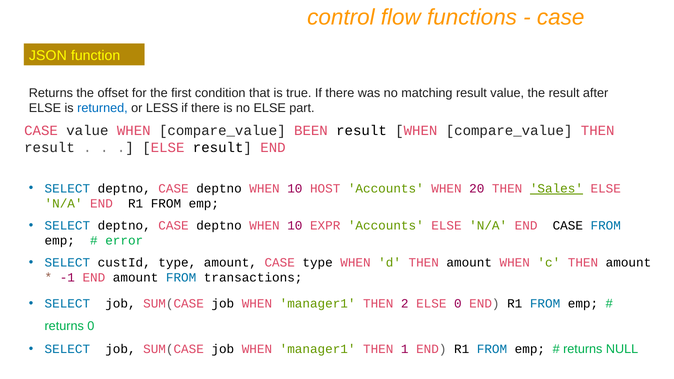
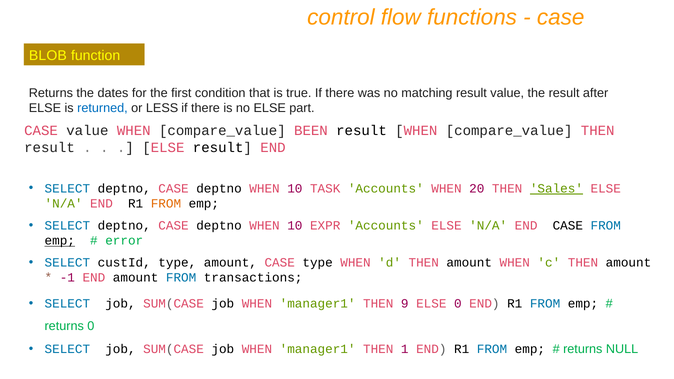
JSON: JSON -> BLOB (48, 55)
offset: offset -> dates (113, 93)
HOST: HOST -> TASK (325, 189)
FROM colour: black -> orange (166, 204)
emp underline: none -> present (60, 241)
2: 2 -> 9 (405, 304)
